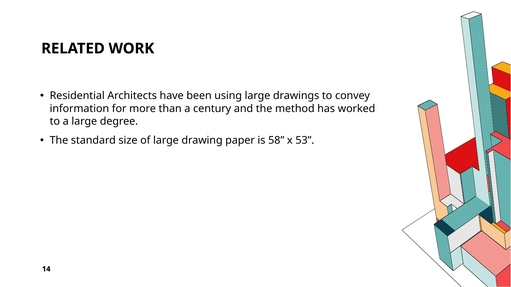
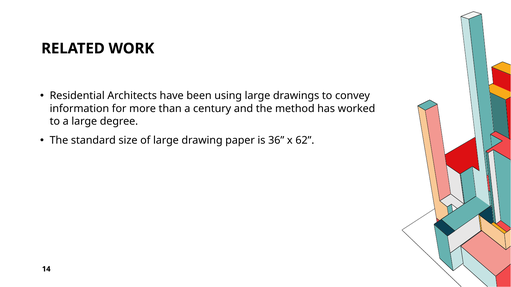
58: 58 -> 36 (276, 141)
53: 53 -> 62 (305, 141)
